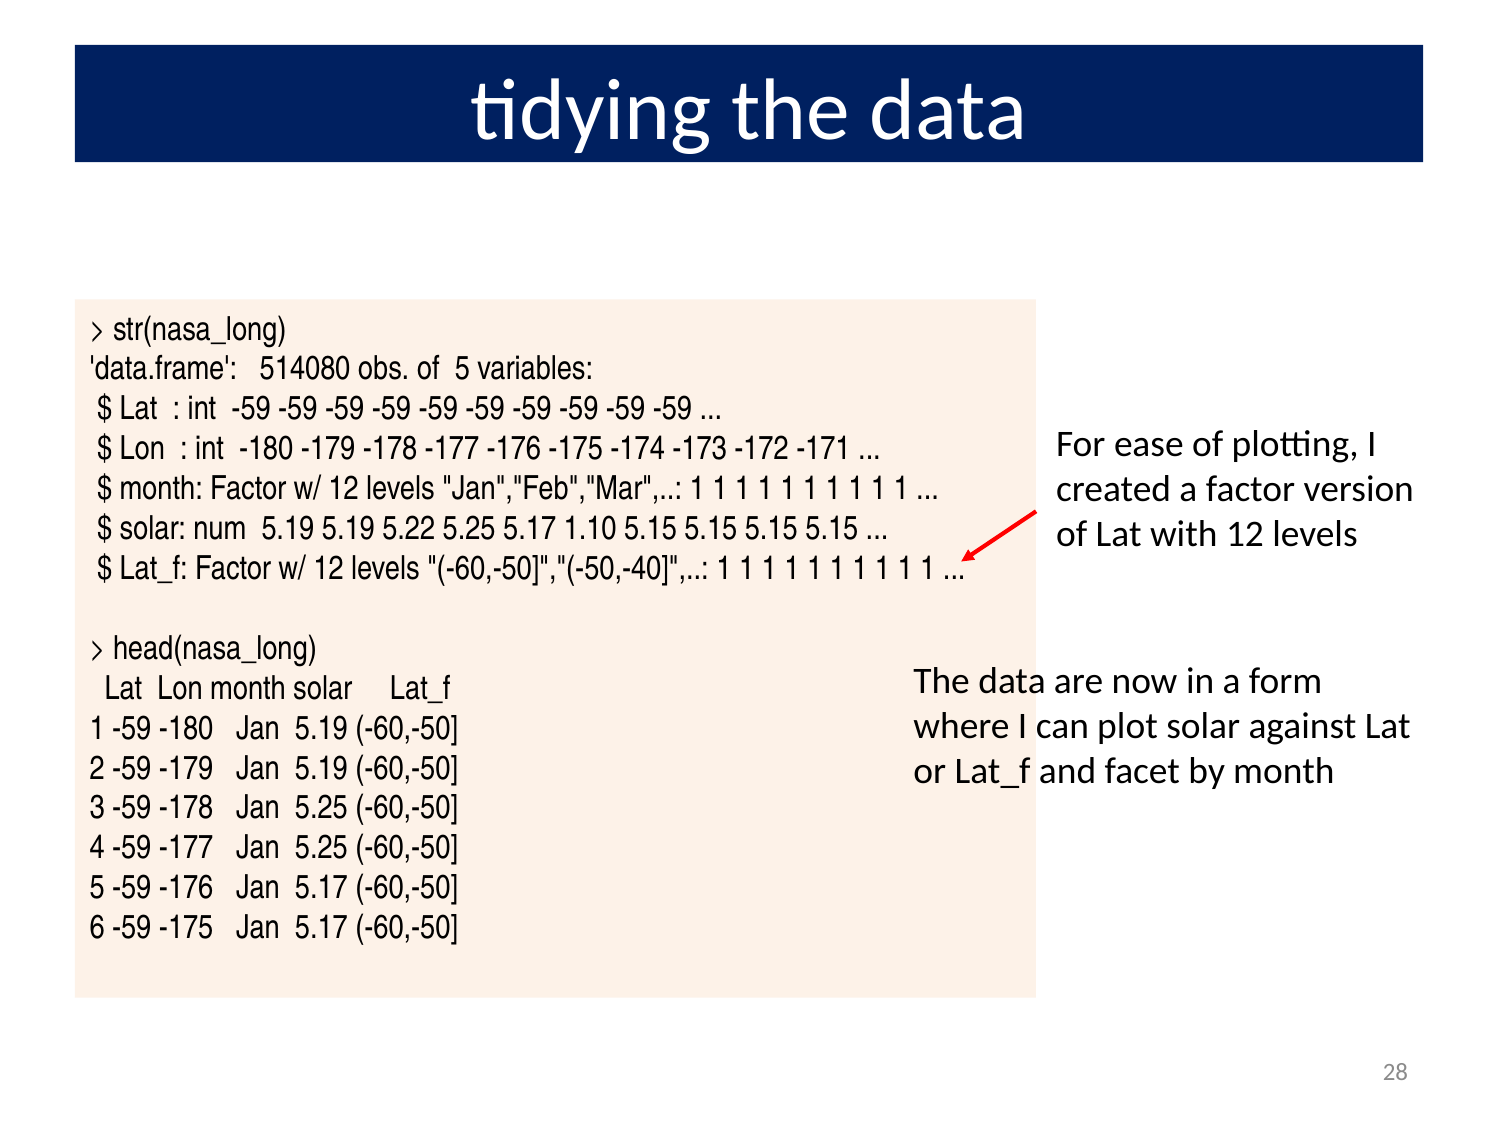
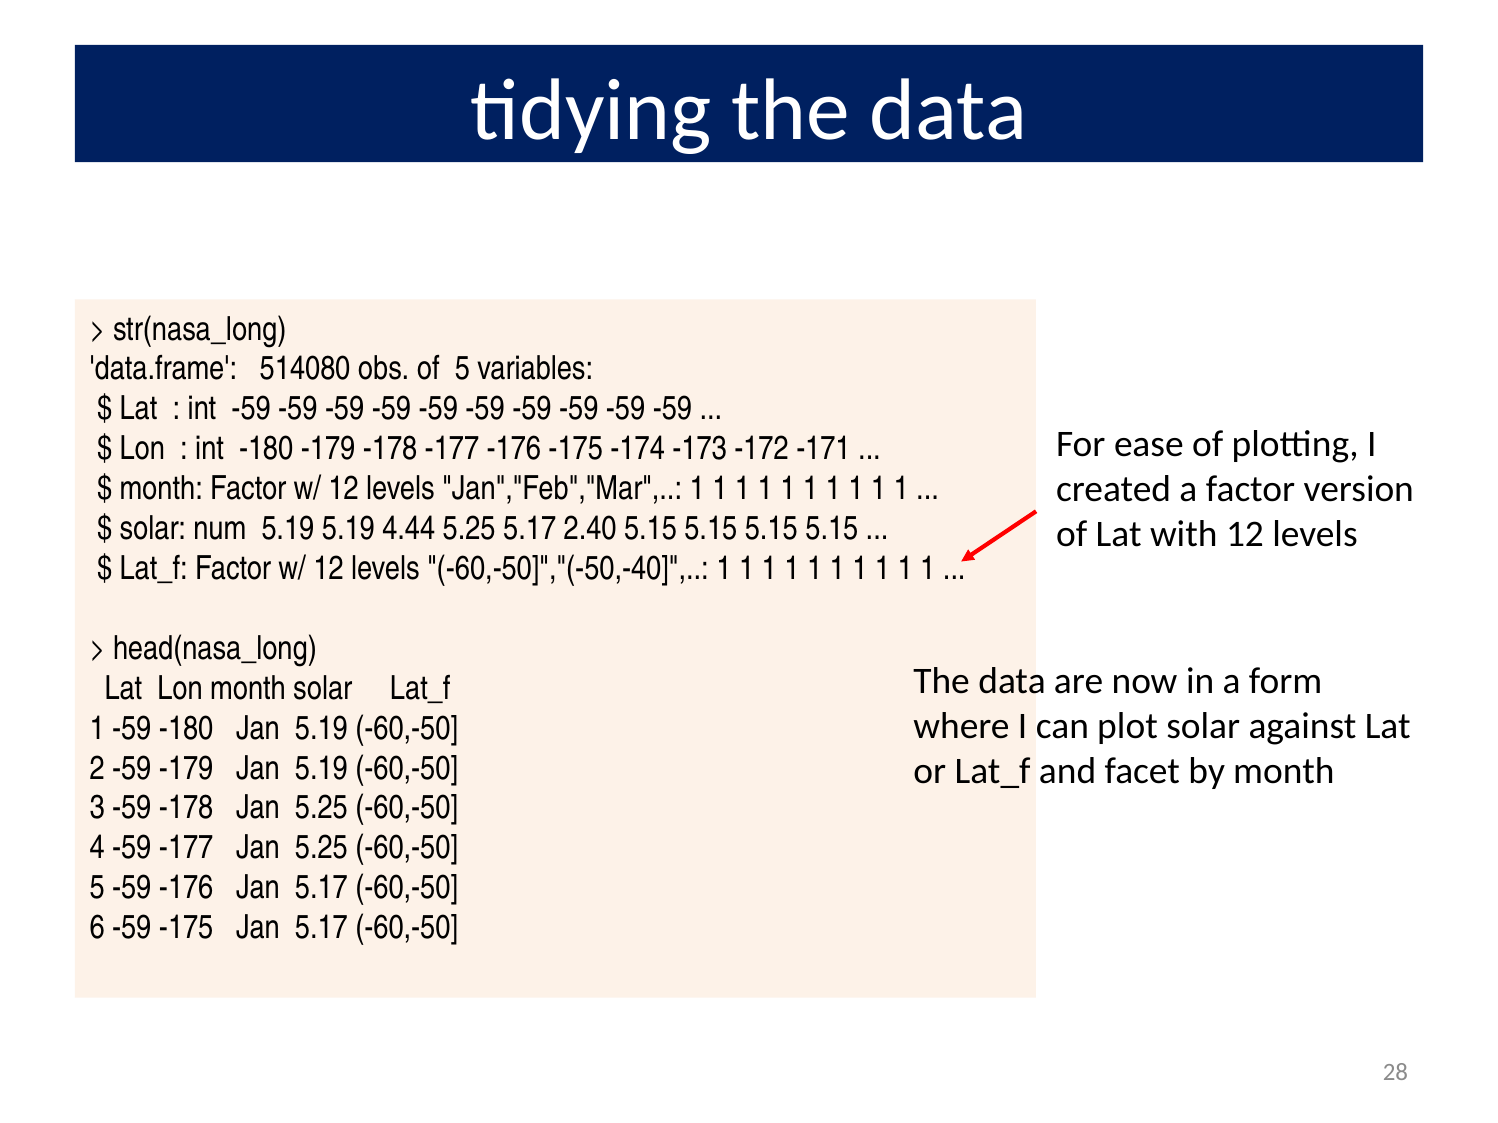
5.22: 5.22 -> 4.44 (409, 529)
1.10: 1.10 -> 2.40 (590, 529)
